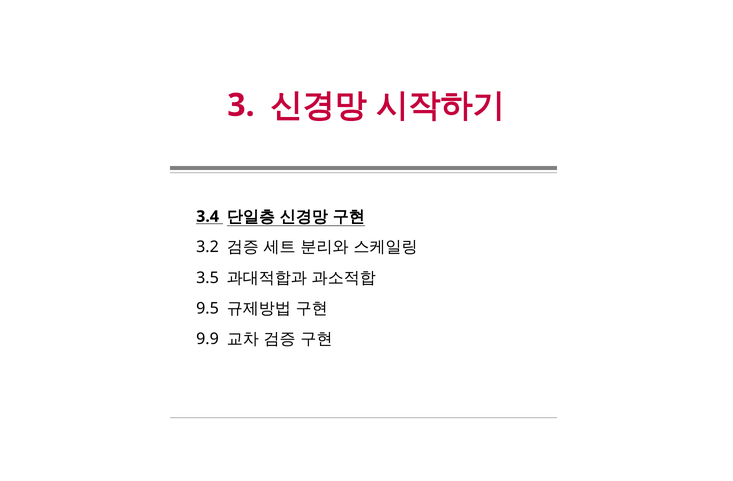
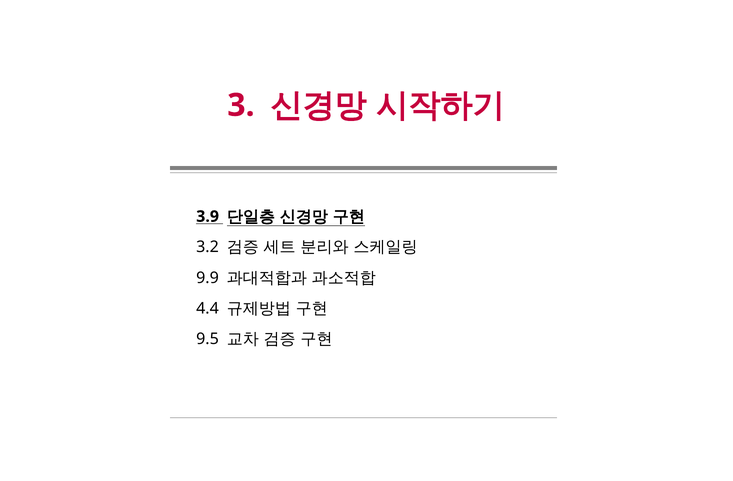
3.4: 3.4 -> 3.9 (208, 217)
3.5: 3.5 -> 9.9 (208, 278)
9.5: 9.5 -> 4.4 (208, 309)
9.9: 9.9 -> 9.5 (208, 339)
